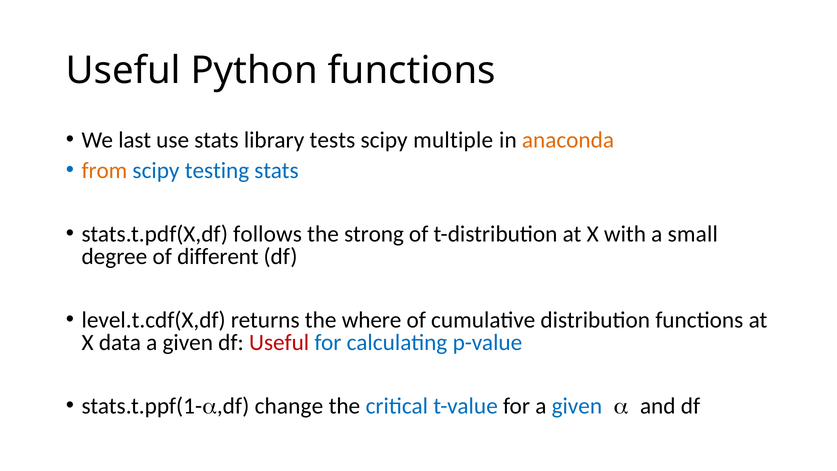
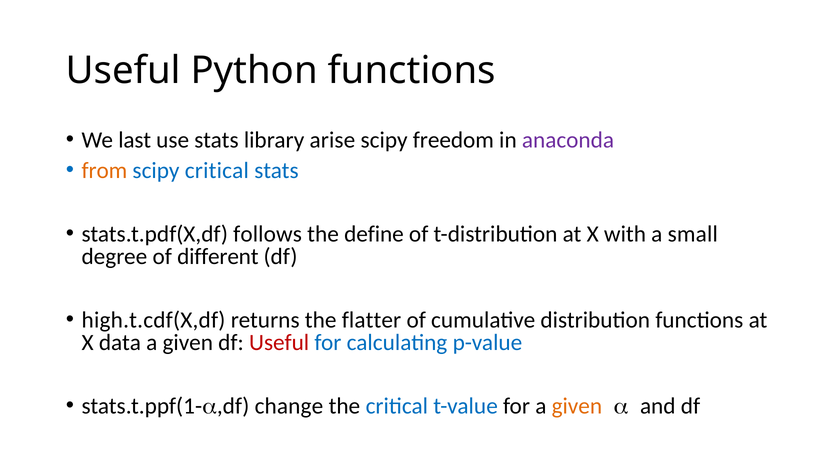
tests: tests -> arise (332, 140)
multiple: multiple -> freedom (453, 140)
anaconda colour: orange -> purple (568, 140)
scipy testing: testing -> critical (217, 170)
strong: strong -> define (374, 234)
level.t.cdf(X,df: level.t.cdf(X,df -> high.t.cdf(X,df (153, 320)
where: where -> flatter (371, 320)
given colour: blue -> orange (577, 406)
